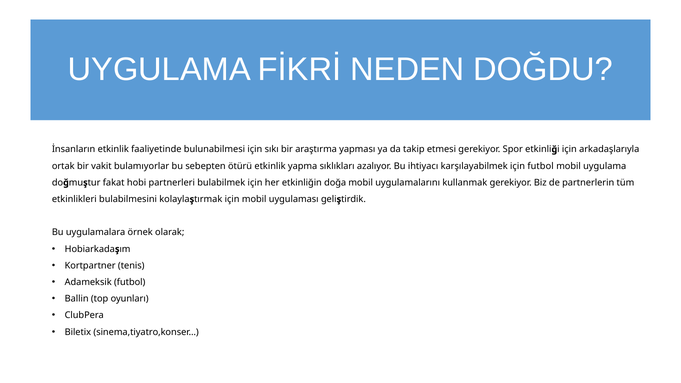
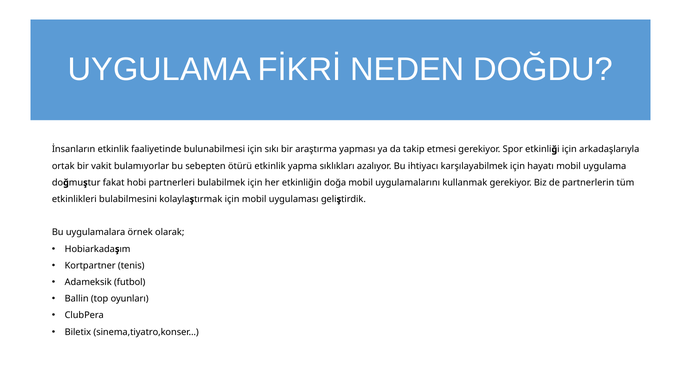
için futbol: futbol -> hayatı (541, 166)
